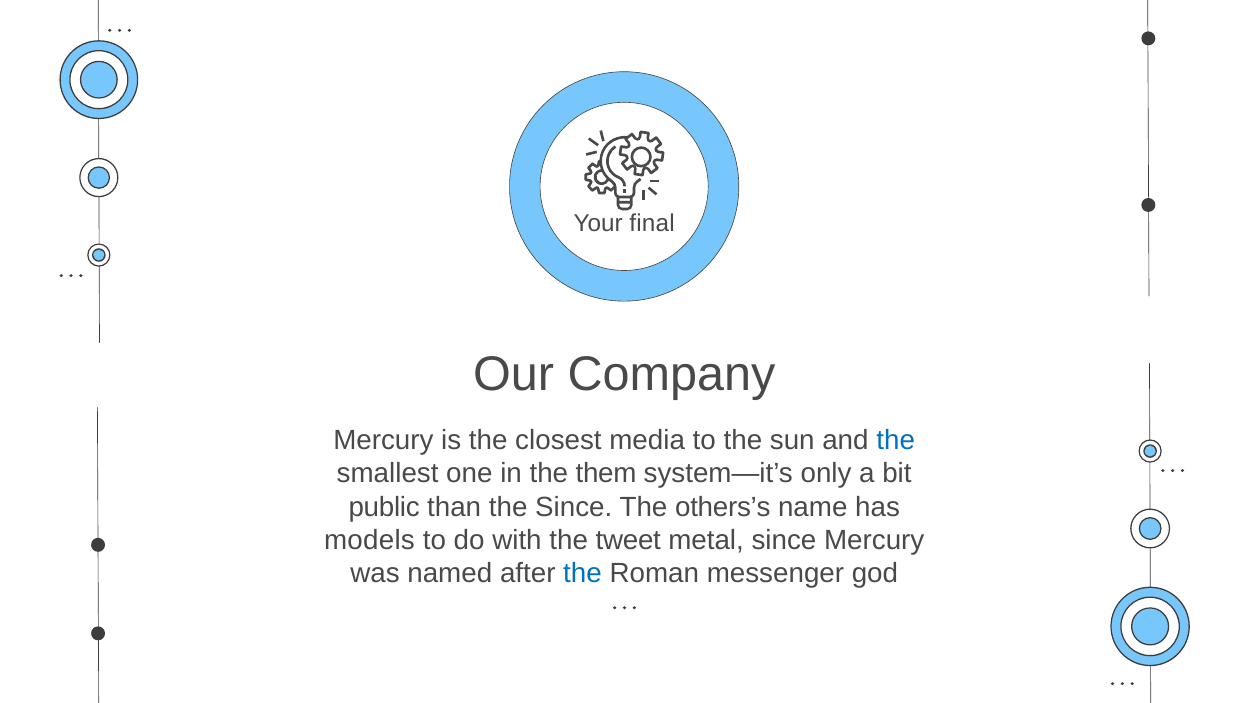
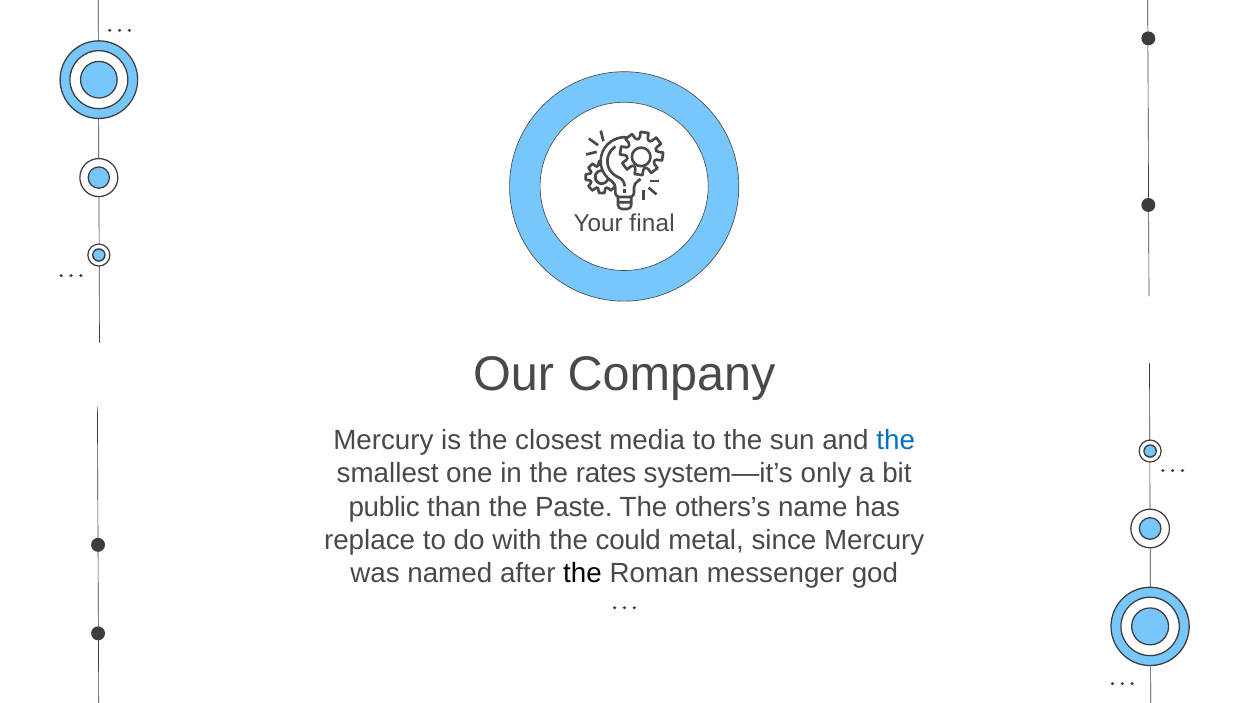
them: them -> rates (606, 473)
the Since: Since -> Paste (574, 507)
models: models -> replace (370, 540)
tweet: tweet -> could (628, 540)
the colour: blue -> black (583, 573)
